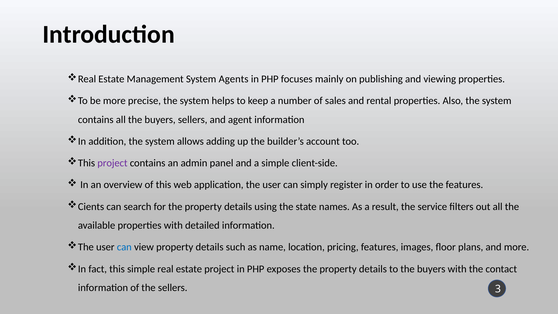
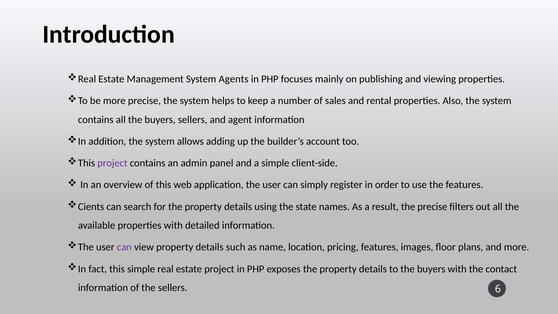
the service: service -> precise (432, 206)
can colour: blue -> purple (124, 247)
3: 3 -> 6 (498, 289)
